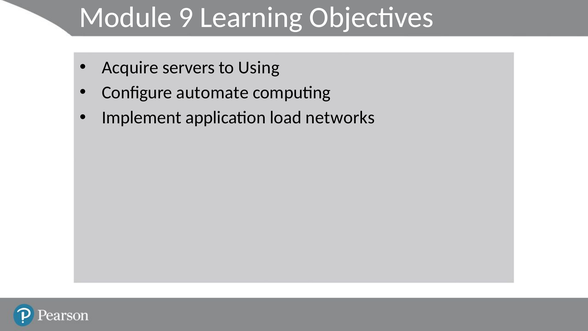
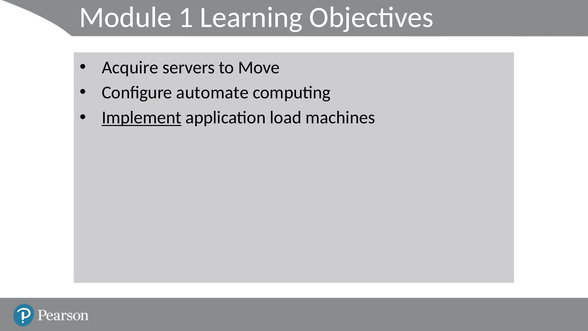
9: 9 -> 1 (186, 18)
Using: Using -> Move (259, 67)
Implement underline: none -> present (142, 118)
networks: networks -> machines (340, 118)
